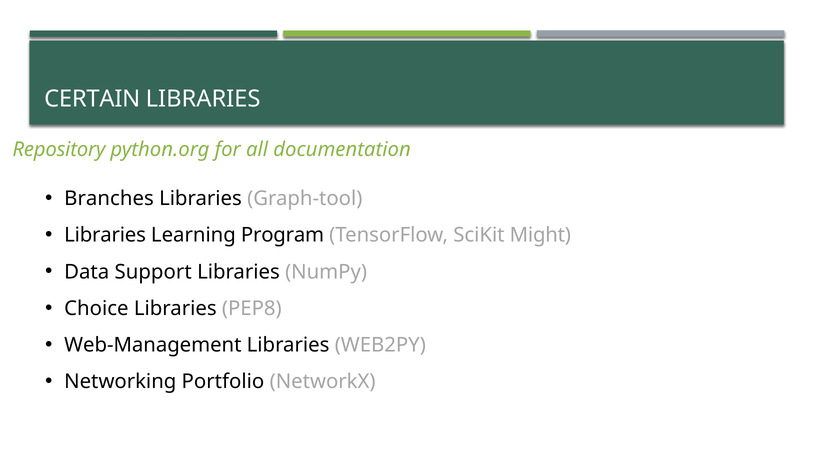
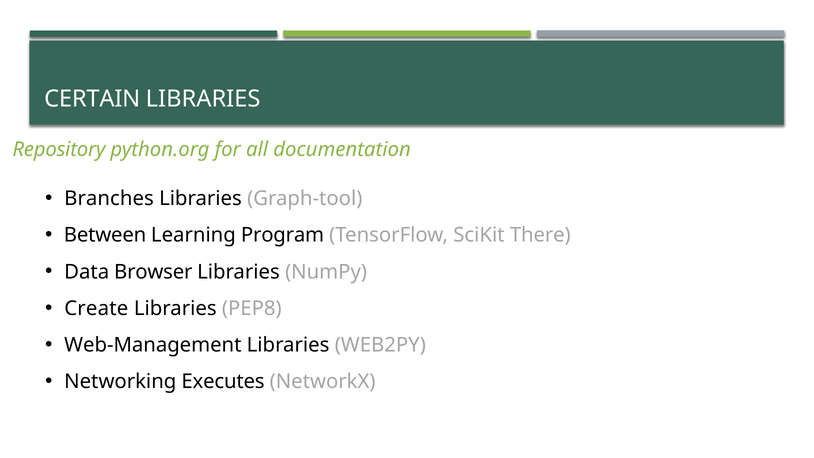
Libraries: Libraries -> Between (105, 235)
Might: Might -> There (540, 235)
Support: Support -> Browser (153, 272)
Choice: Choice -> Create (96, 308)
Portfolio: Portfolio -> Executes (223, 382)
